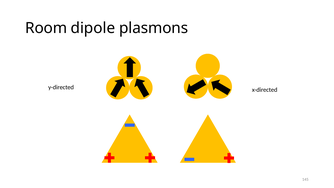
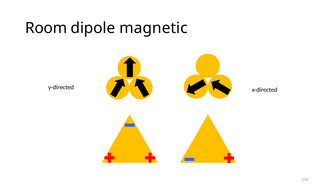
plasmons: plasmons -> magnetic (154, 28)
